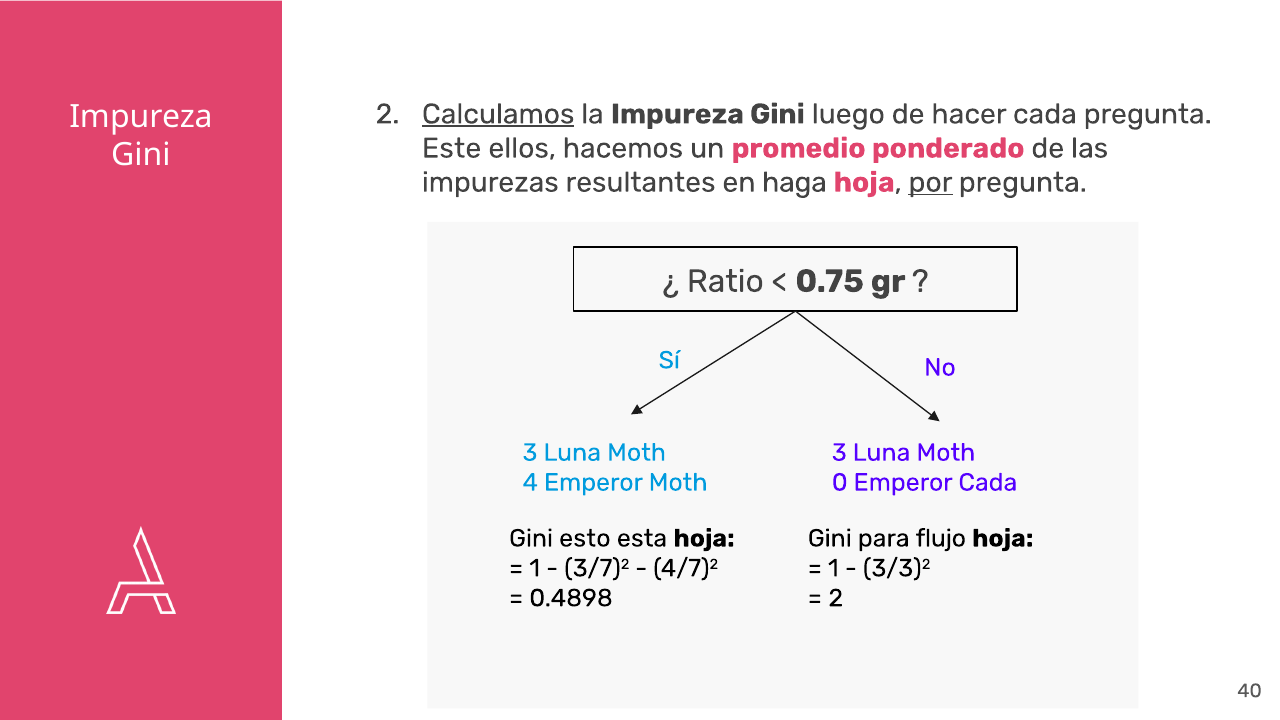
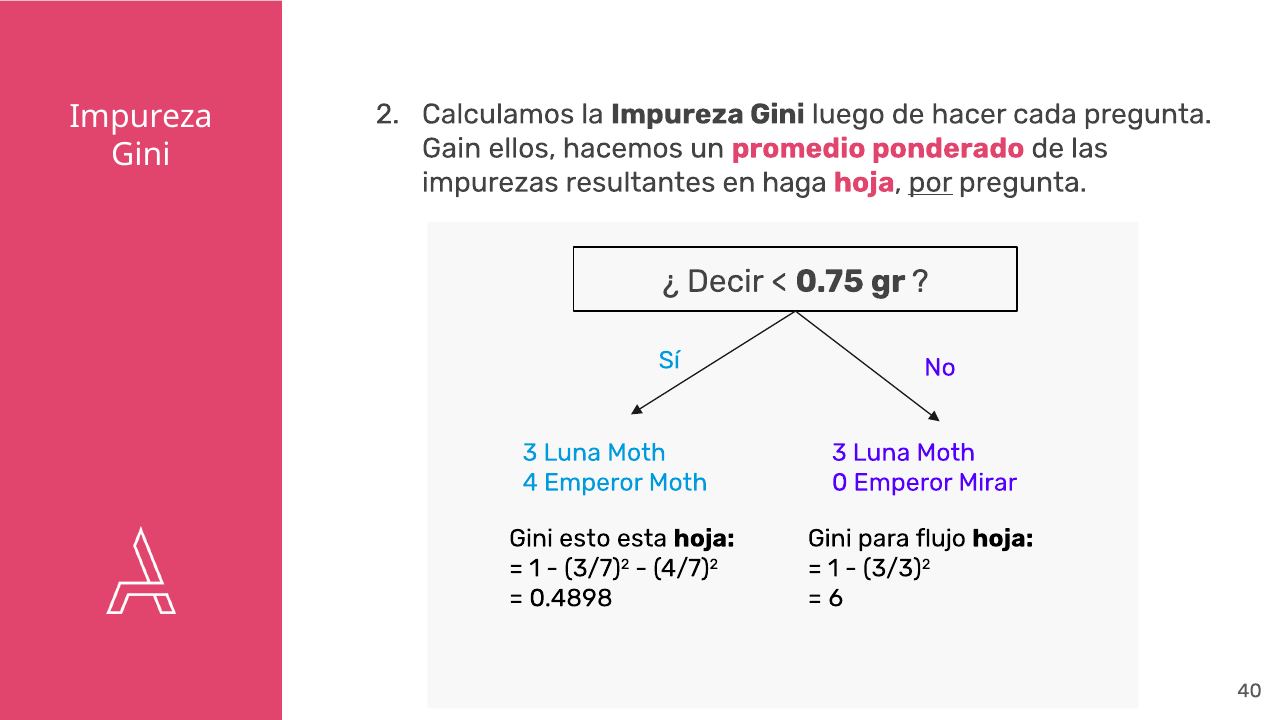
Calculamos underline: present -> none (498, 114)
Este: Este -> Gain (452, 148)
Ratio: Ratio -> Decir (725, 281)
Emperor Cada: Cada -> Mirar (988, 482)
2: 2 -> 6 (836, 598)
